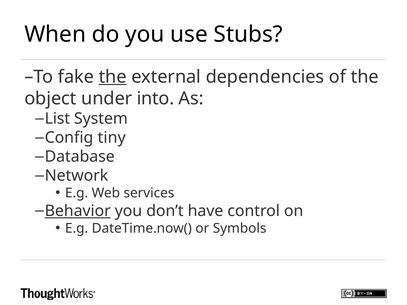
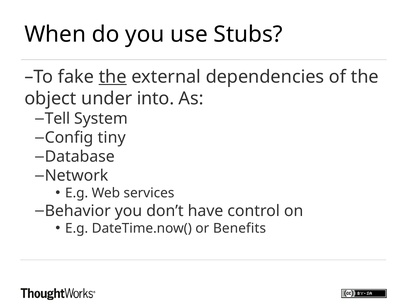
List: List -> Tell (57, 119)
Behavior underline: present -> none (78, 211)
Symbols: Symbols -> Benefits (240, 229)
